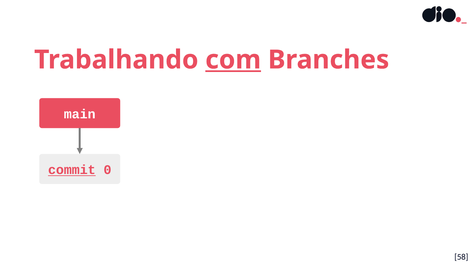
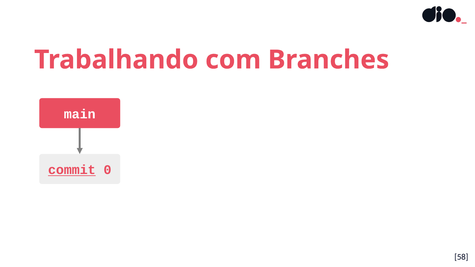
com underline: present -> none (233, 60)
